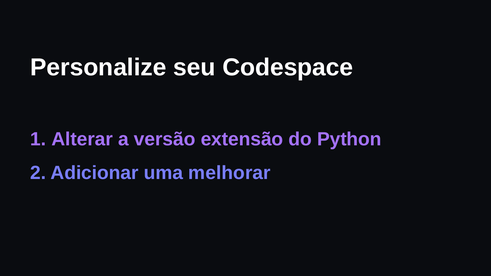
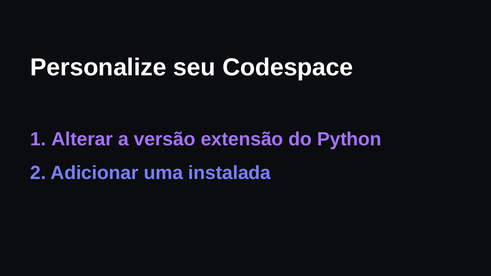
melhorar: melhorar -> instalada (230, 173)
